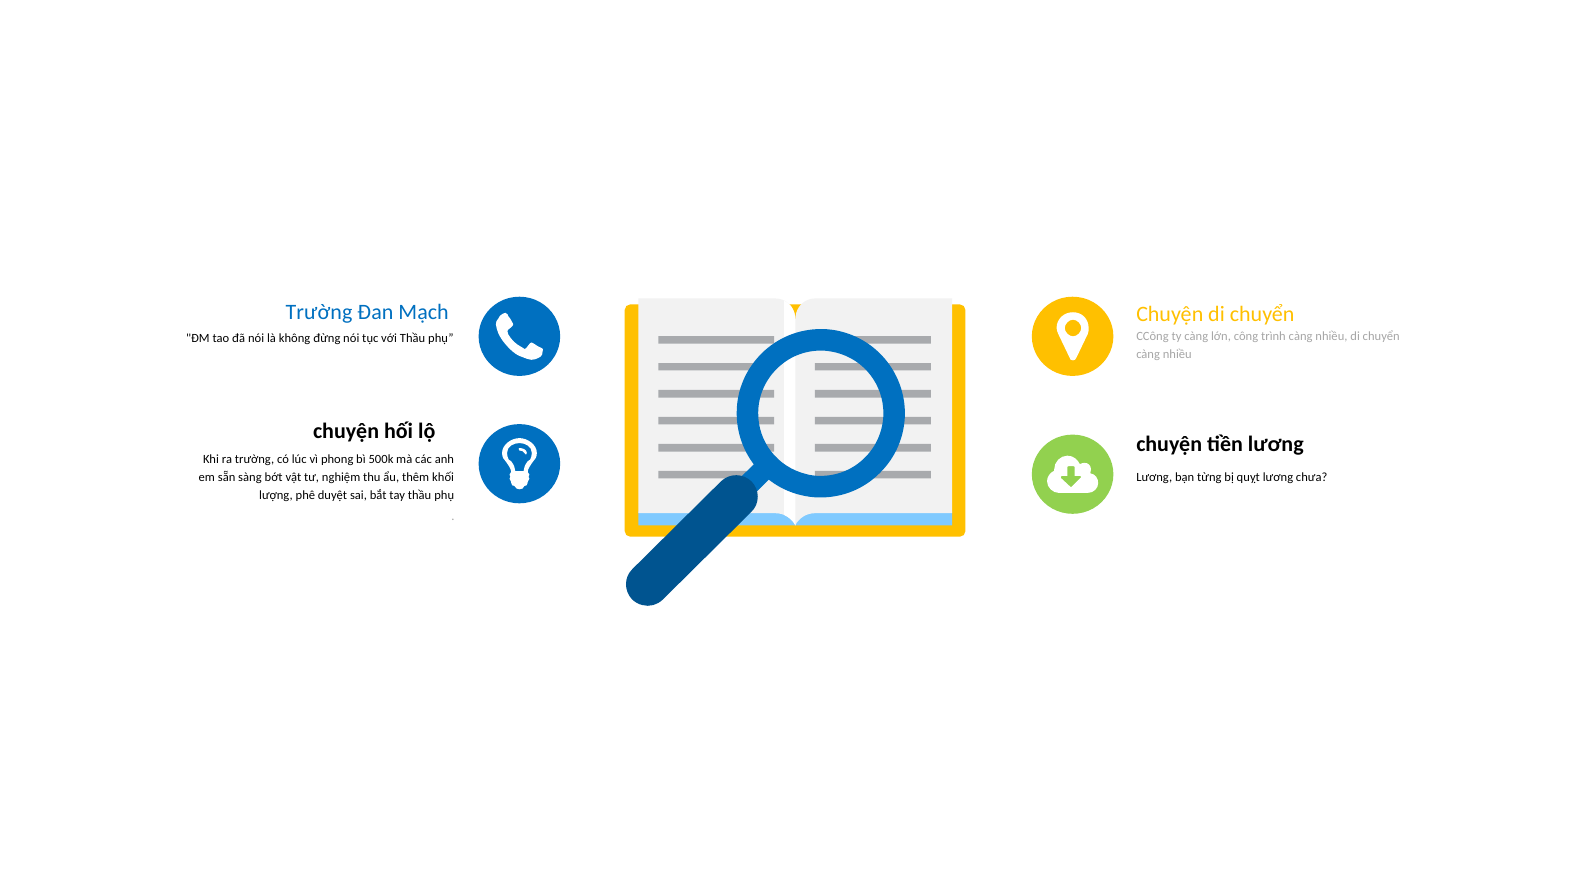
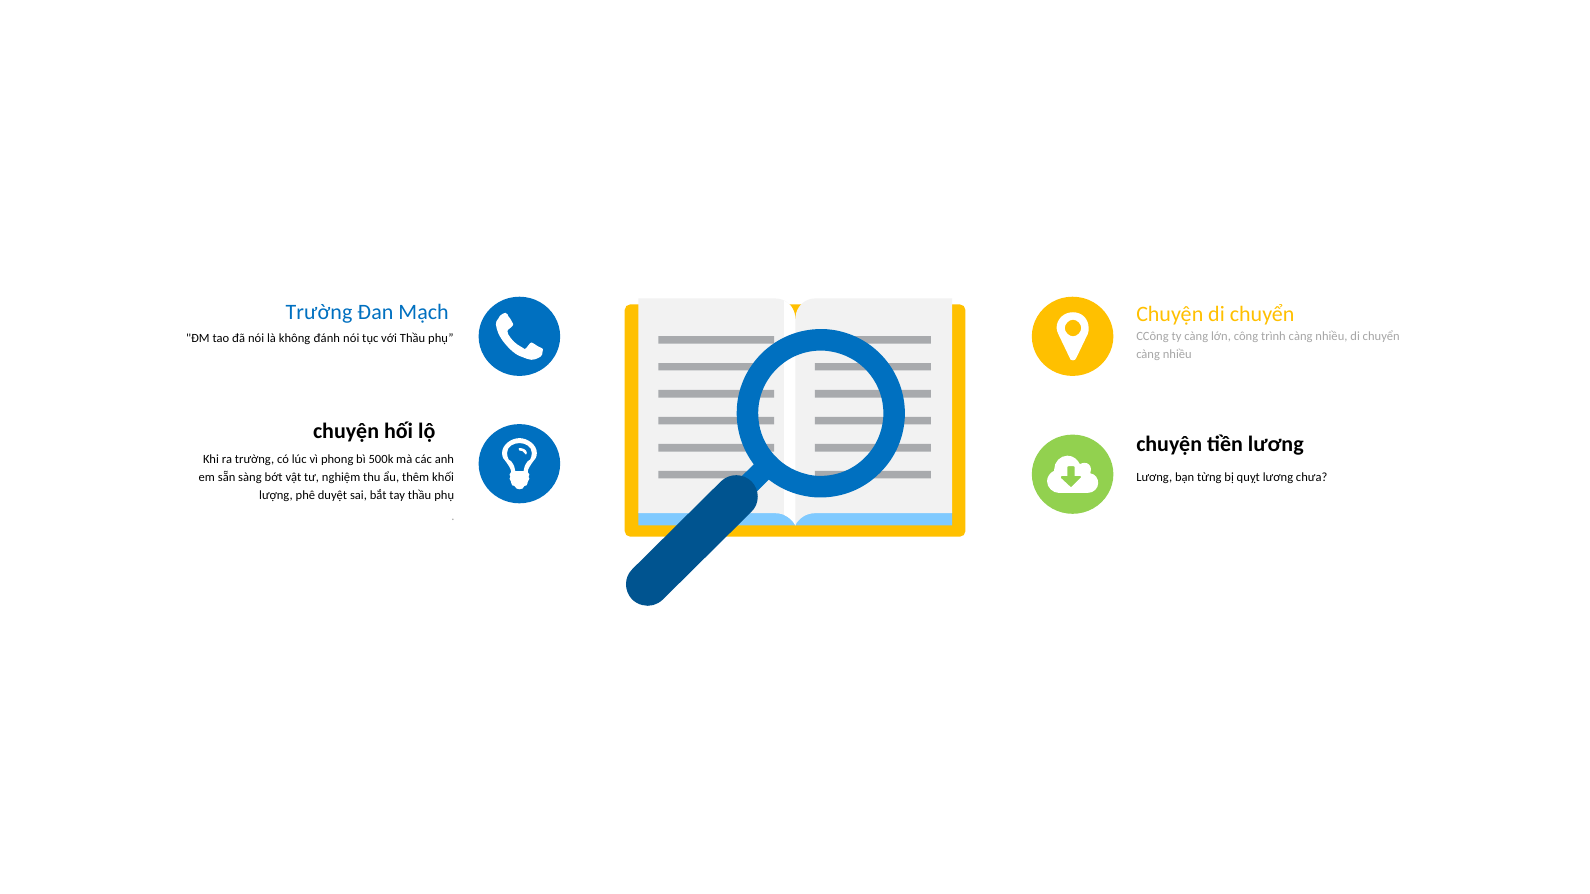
đừng: đừng -> đánh (327, 338)
